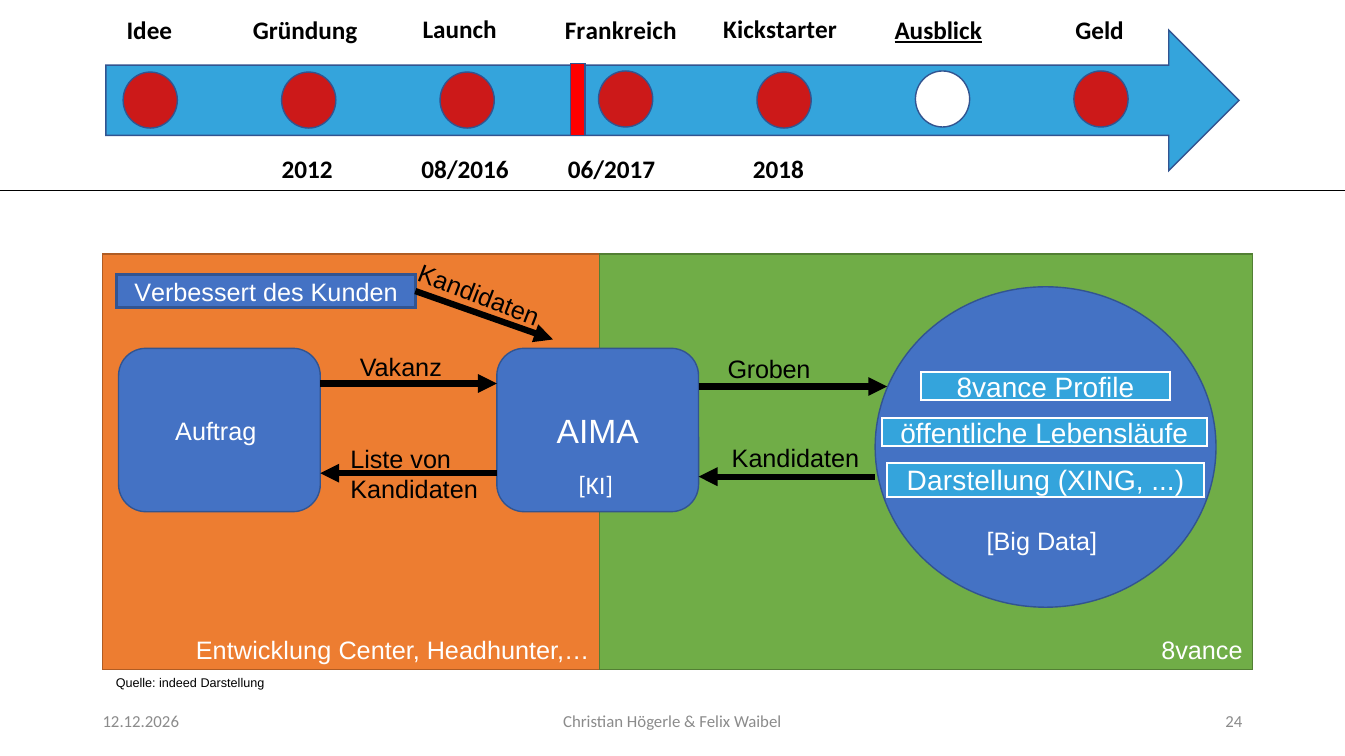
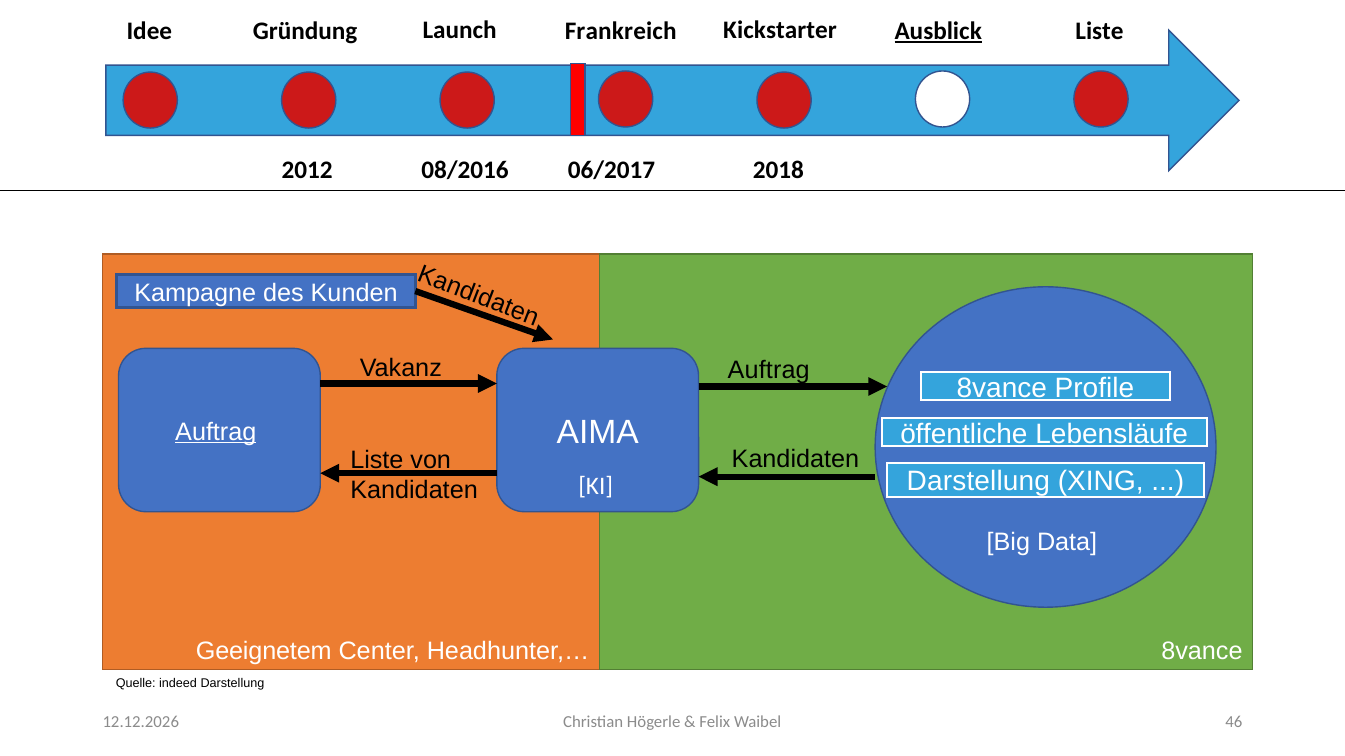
Ausblick Geld: Geld -> Liste (1099, 31)
Verbessert: Verbessert -> Kampagne (195, 293)
Groben: Groben -> Auftrag (769, 370)
Auftrag underline: none -> present (216, 432)
Entwicklung: Entwicklung -> Geeignetem (264, 652)
24: 24 -> 46 (1234, 722)
